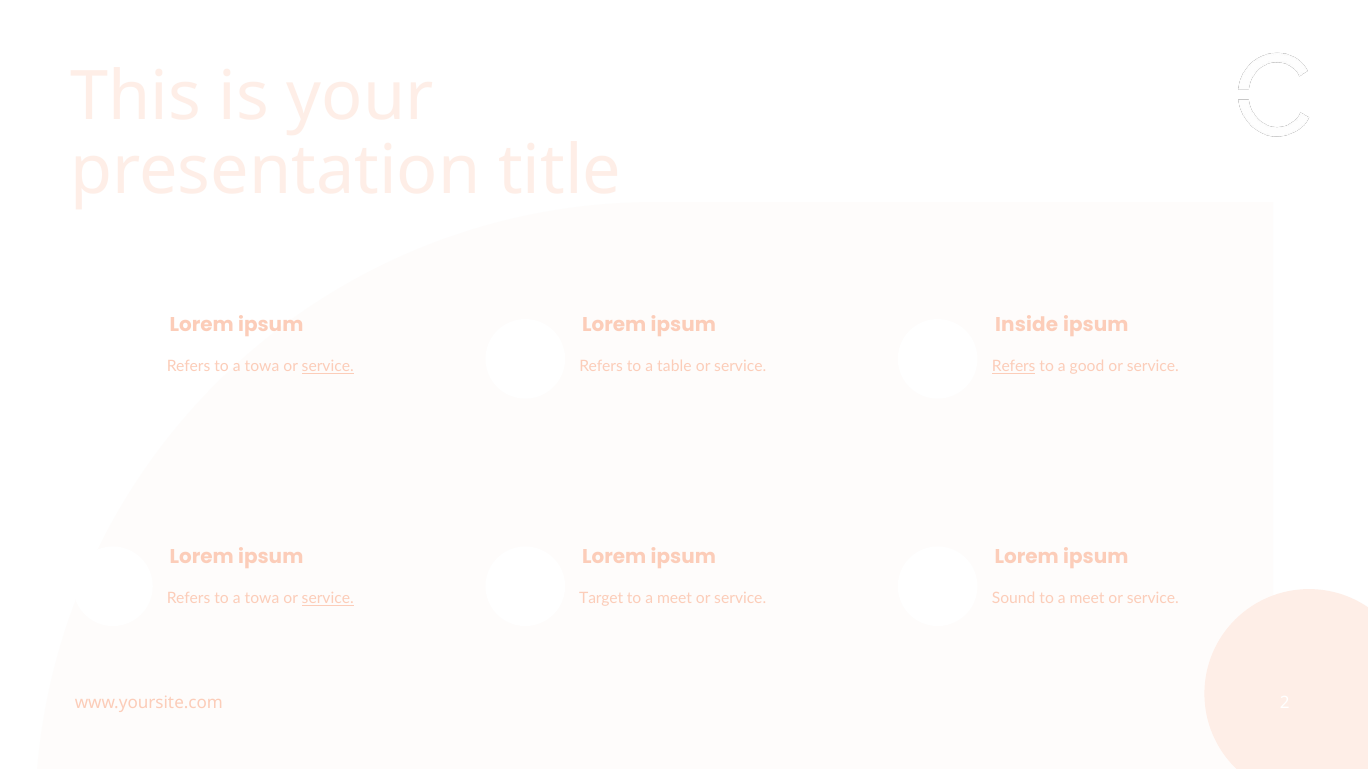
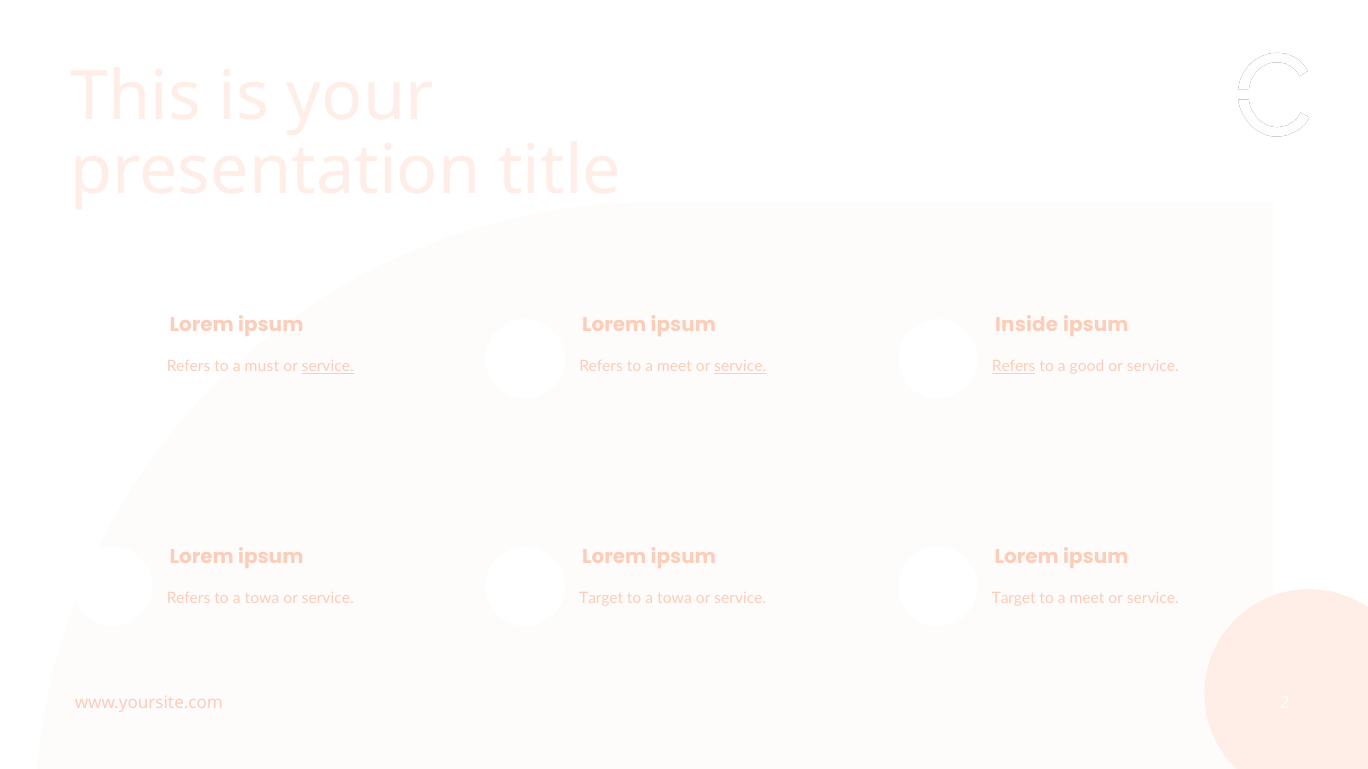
towa: towa -> must (262, 367)
Refers to a table: table -> meet (675, 367)
service underline: none -> present (740, 367)
service underline: present -> none (328, 599)
meet: meet -> towa (674, 599)
Sound: Sound -> Target (1014, 599)
